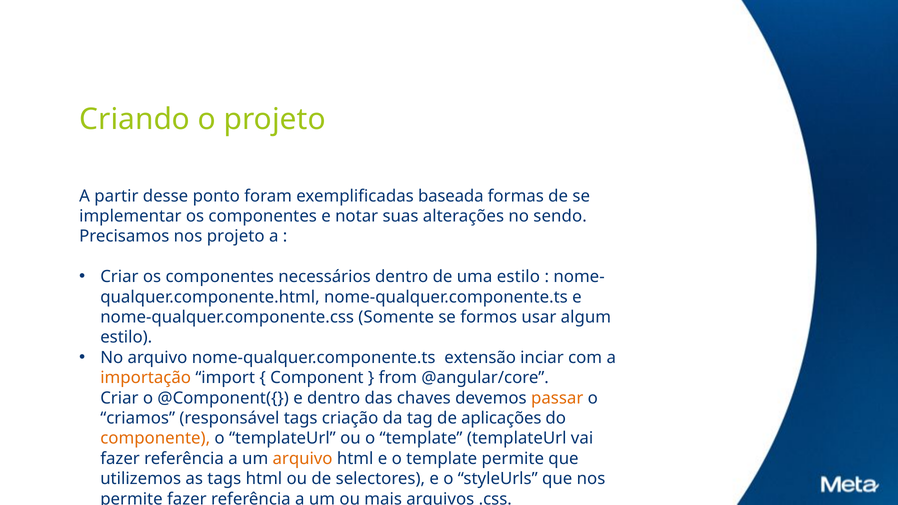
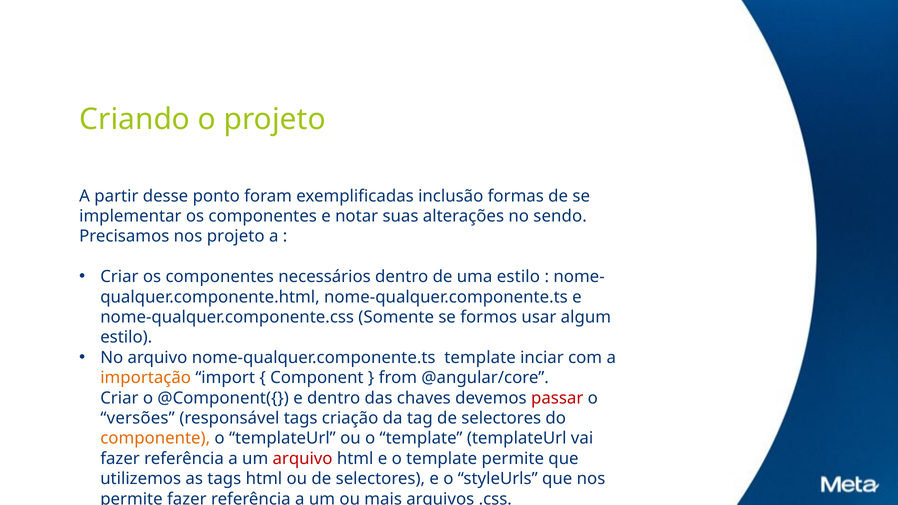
baseada: baseada -> inclusão (451, 196)
nome-qualquer.componente.ts extensão: extensão -> template (480, 358)
passar colour: orange -> red (557, 398)
criamos: criamos -> versões (138, 418)
tag de aplicações: aplicações -> selectores (501, 418)
arquivo colour: orange -> red (303, 459)
